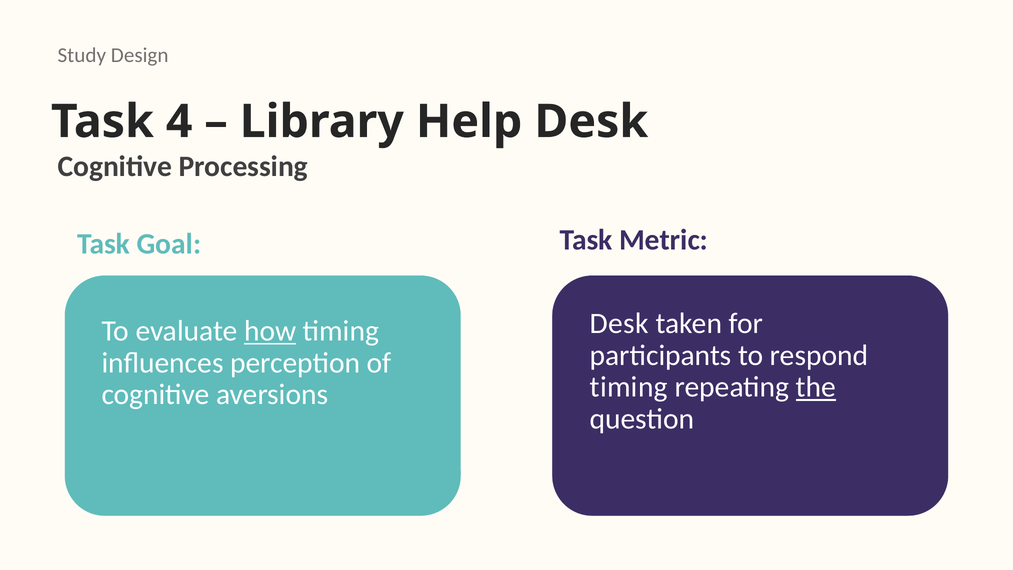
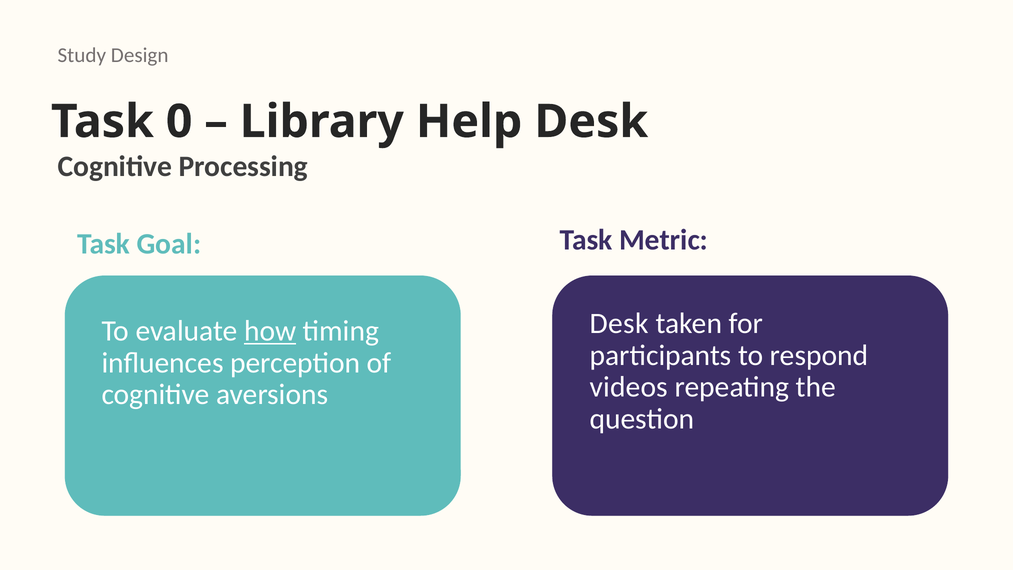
4: 4 -> 0 (179, 122)
timing: timing -> videos (629, 387)
the underline: present -> none (816, 387)
